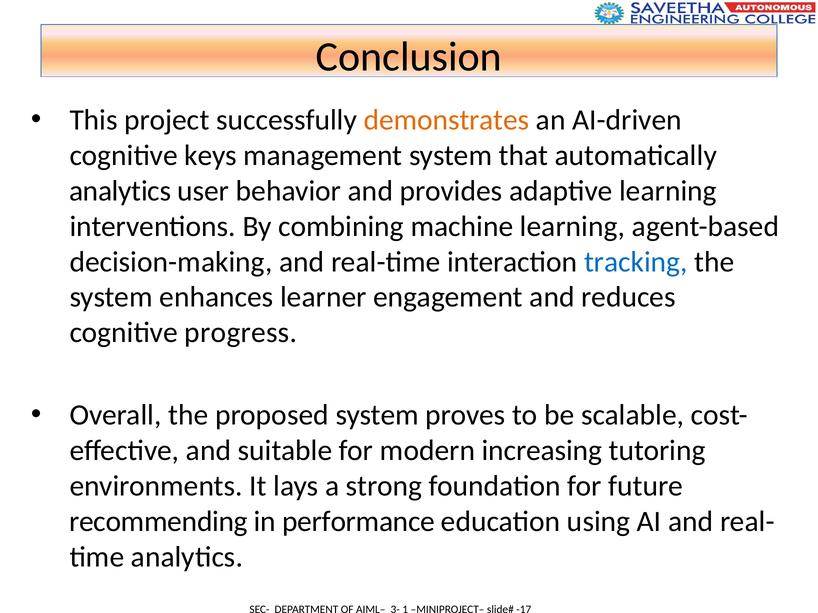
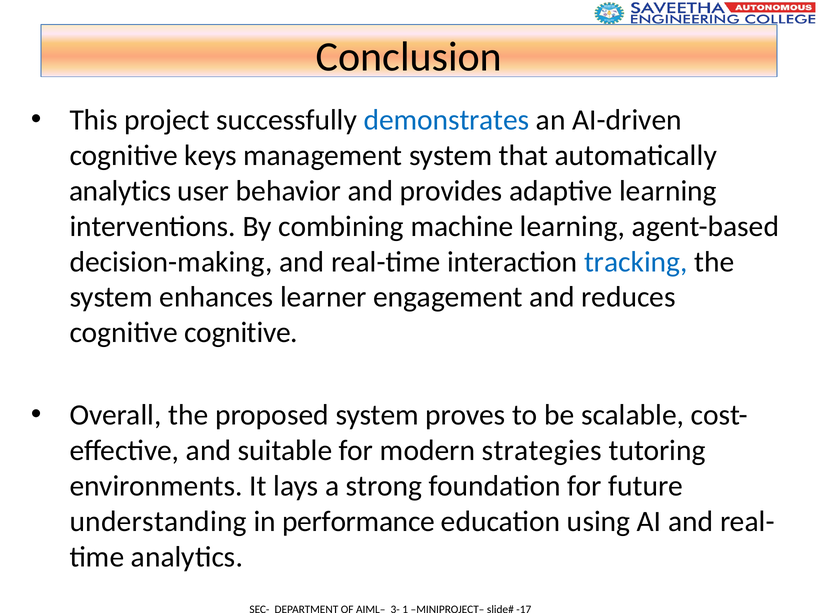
demonstrates colour: orange -> blue (447, 120)
cognitive progress: progress -> cognitive (241, 333)
increasing: increasing -> strategies (542, 451)
recommending: recommending -> understanding (158, 522)
